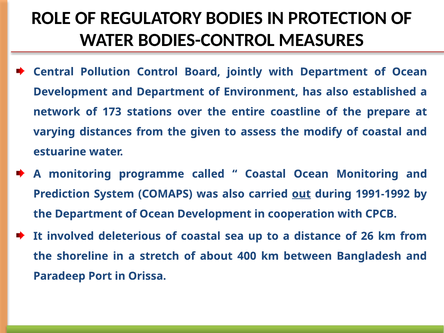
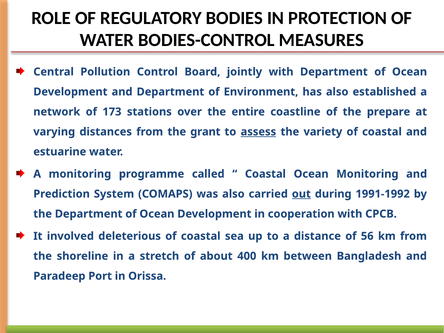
given: given -> grant (205, 132)
assess underline: none -> present (258, 132)
modify: modify -> variety (323, 132)
26: 26 -> 56 (367, 236)
